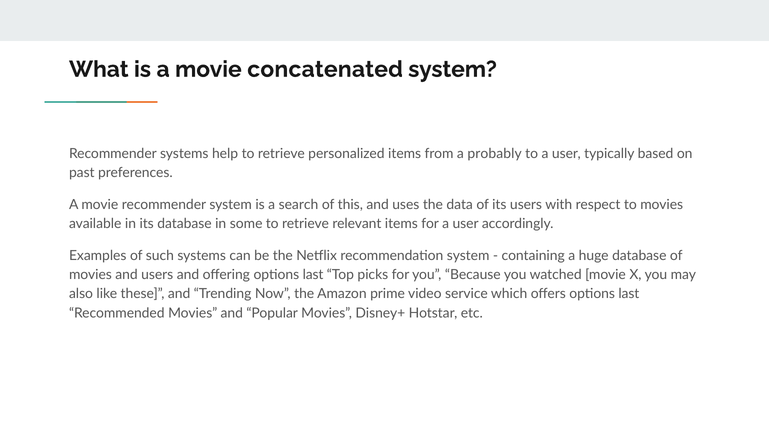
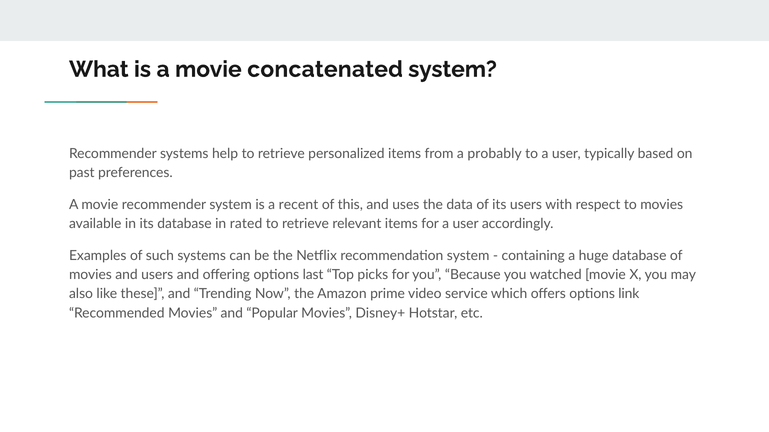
search: search -> recent (298, 205)
some: some -> rated (246, 224)
offers options last: last -> link (629, 294)
